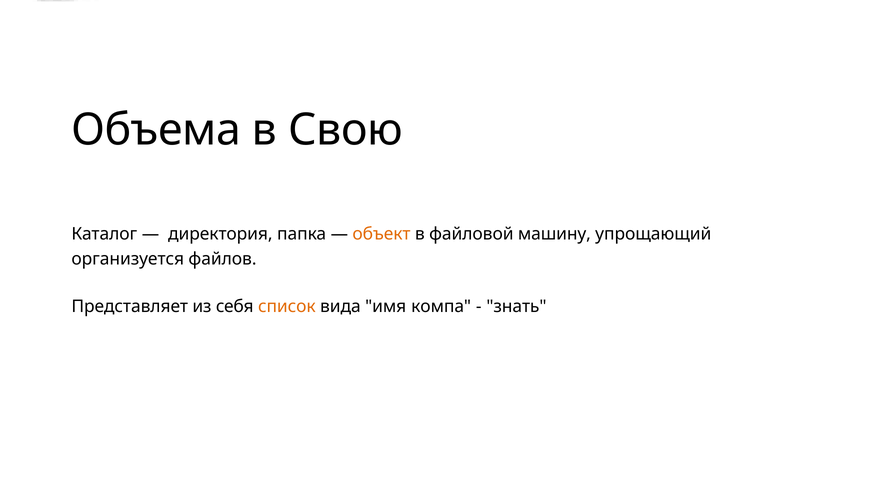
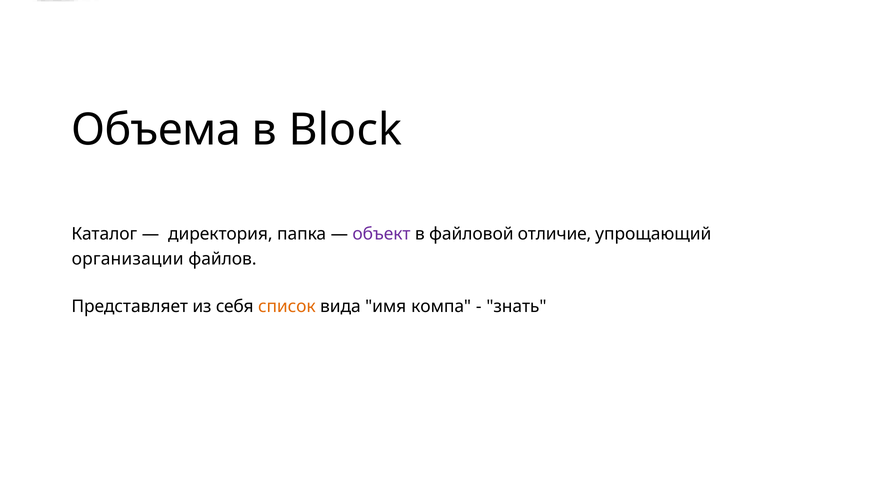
Свою: Свою -> Block (345, 130)
объект colour: orange -> purple (381, 234)
машину: машину -> отличие (554, 234)
организуется: организуется -> организации (128, 259)
